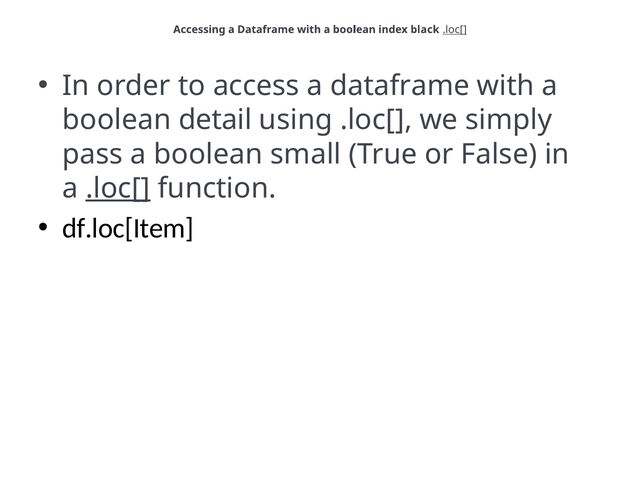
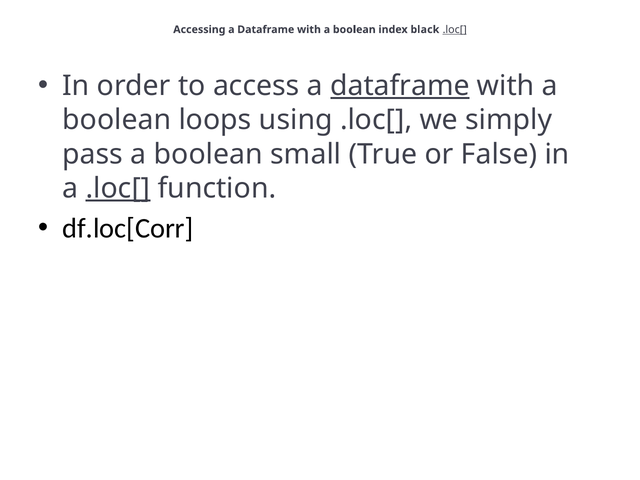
dataframe underline: none -> present (400, 86)
detail: detail -> loops (215, 120)
df.loc[Item: df.loc[Item -> df.loc[Corr (128, 228)
